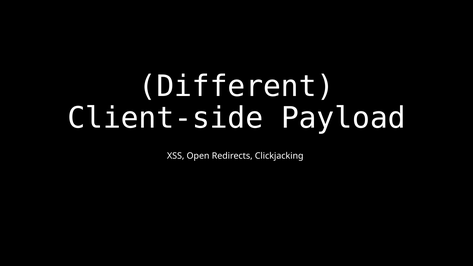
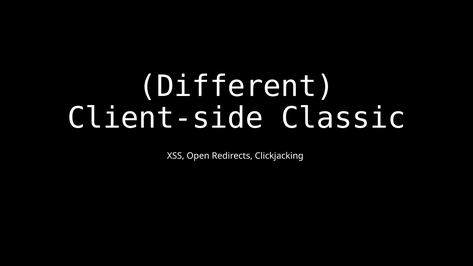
Payload: Payload -> Classic (343, 118)
